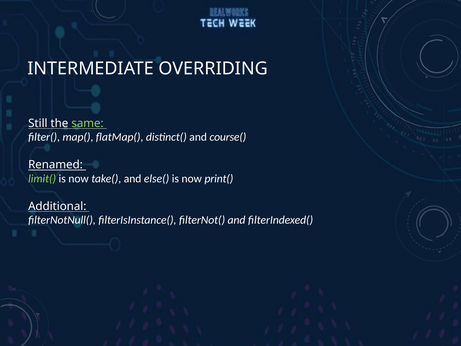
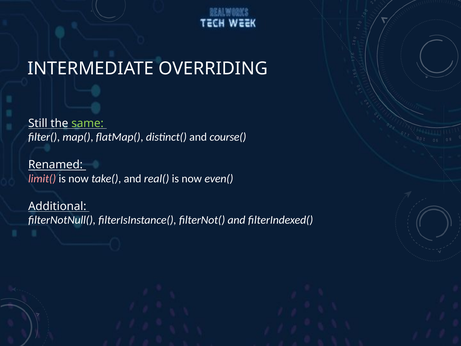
limit( colour: light green -> pink (42, 179)
else(: else( -> real( (157, 179)
print(: print( -> even( (219, 179)
